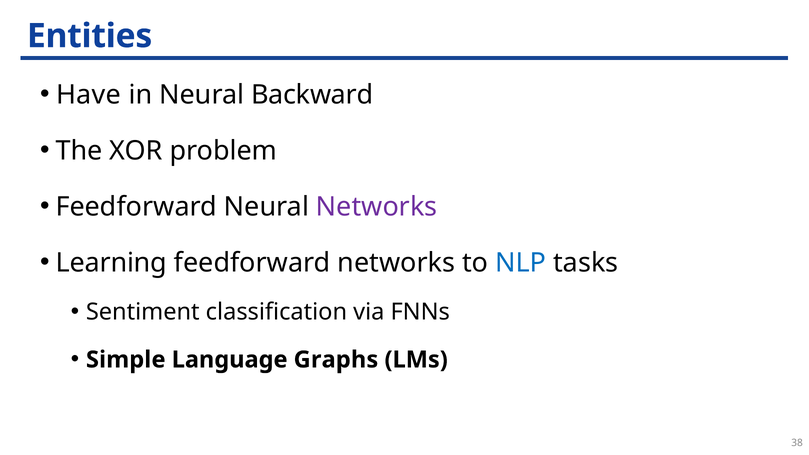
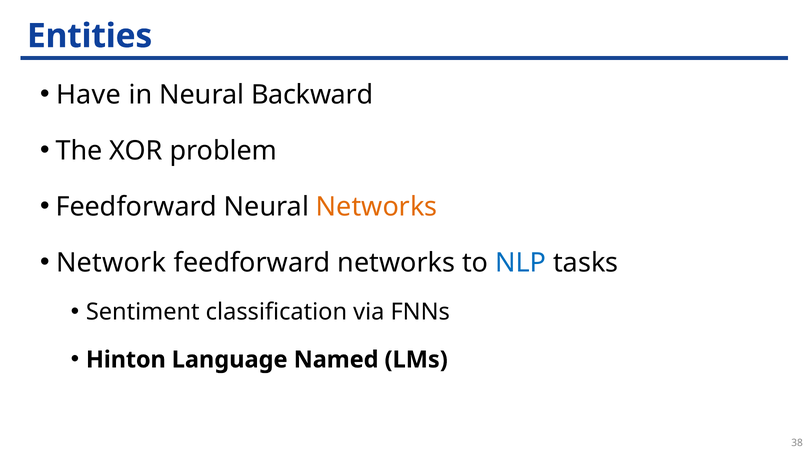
Networks colour: purple -> orange (377, 207)
Learning: Learning -> Network (111, 263)
Simple: Simple -> Hinton (126, 360)
Graphs: Graphs -> Named (336, 360)
